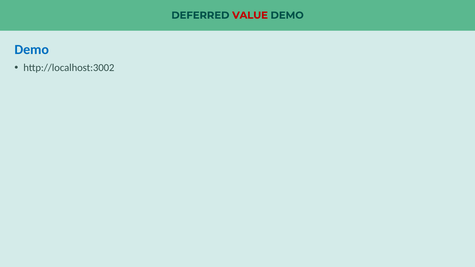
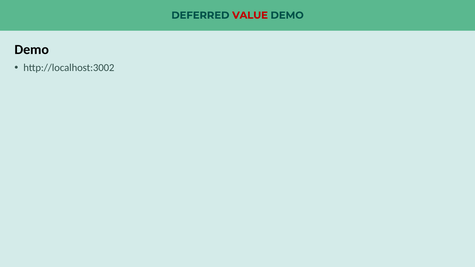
Demo colour: blue -> black (32, 50)
